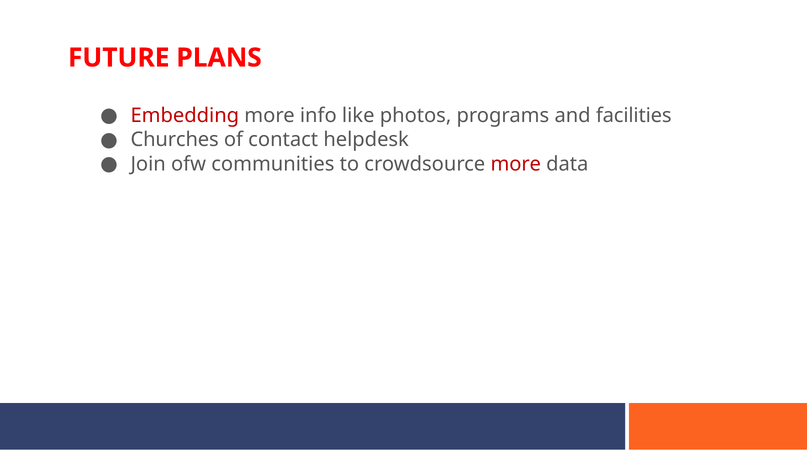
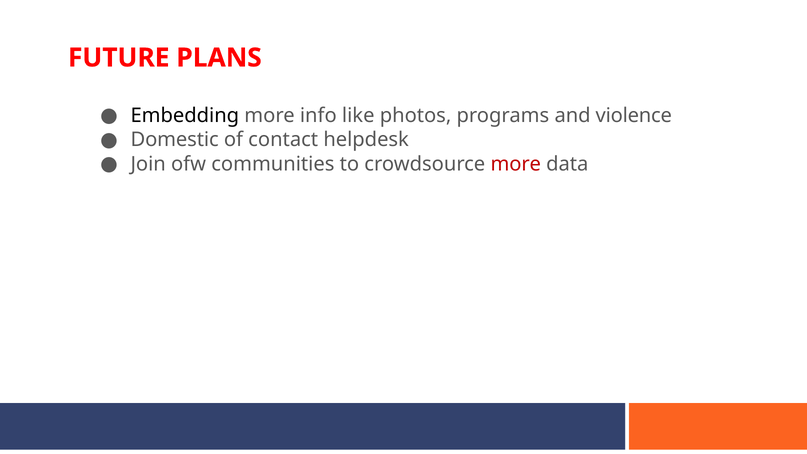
Embedding colour: red -> black (185, 115)
facilities: facilities -> violence (634, 115)
Churches: Churches -> Domestic (175, 140)
